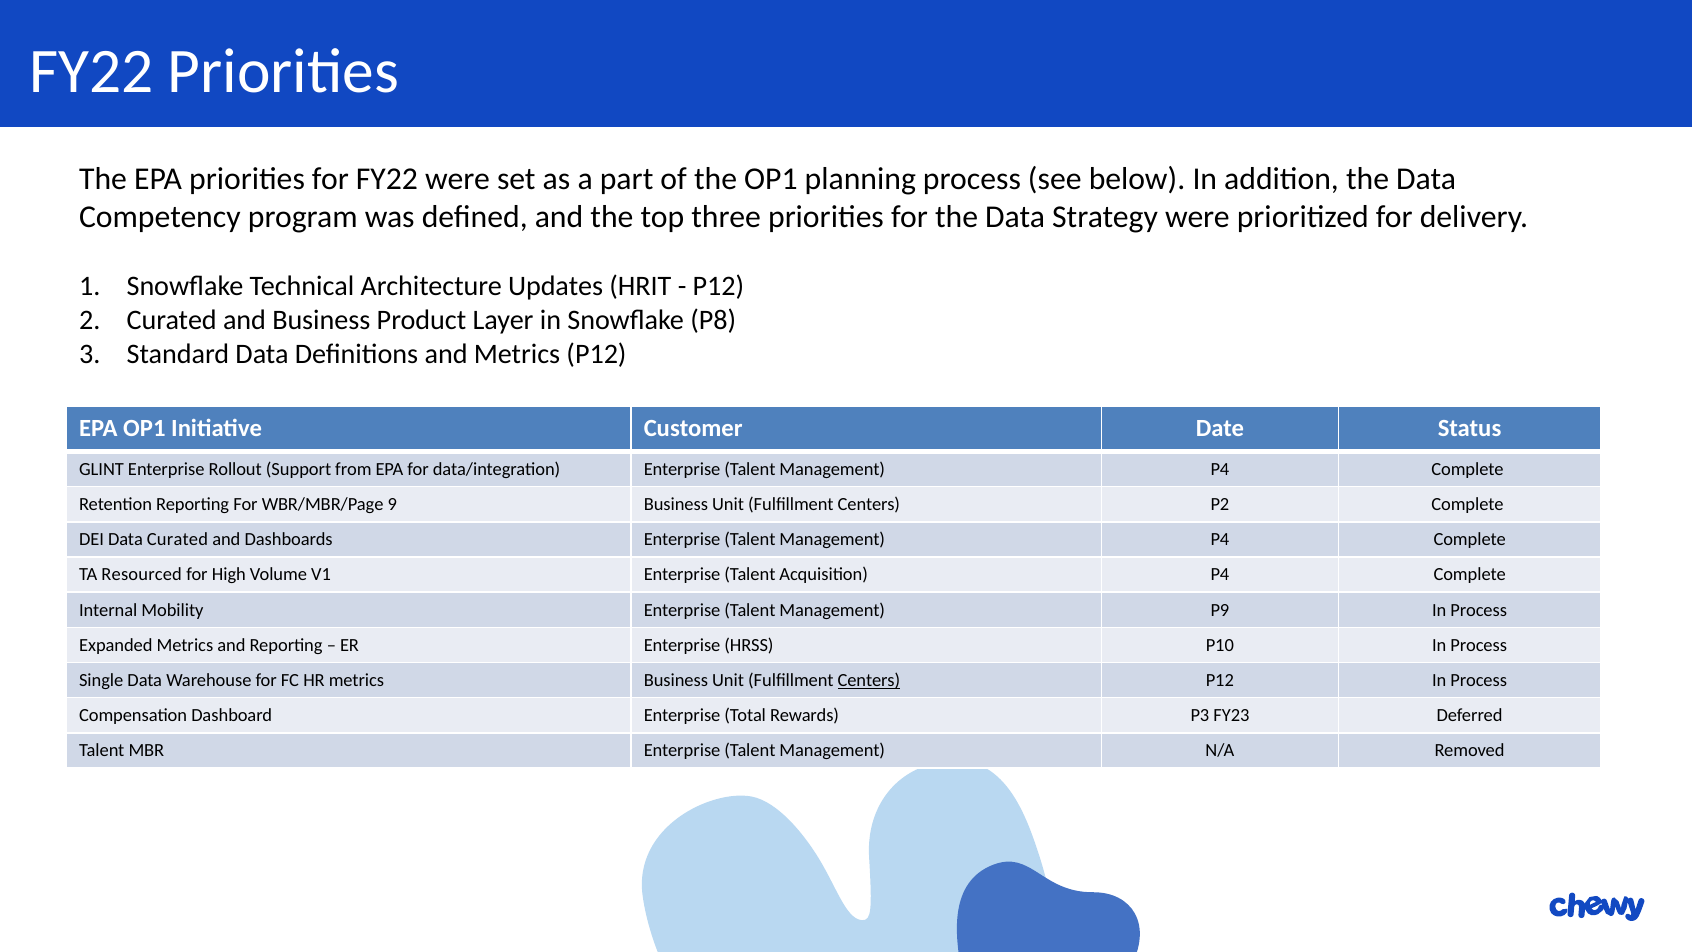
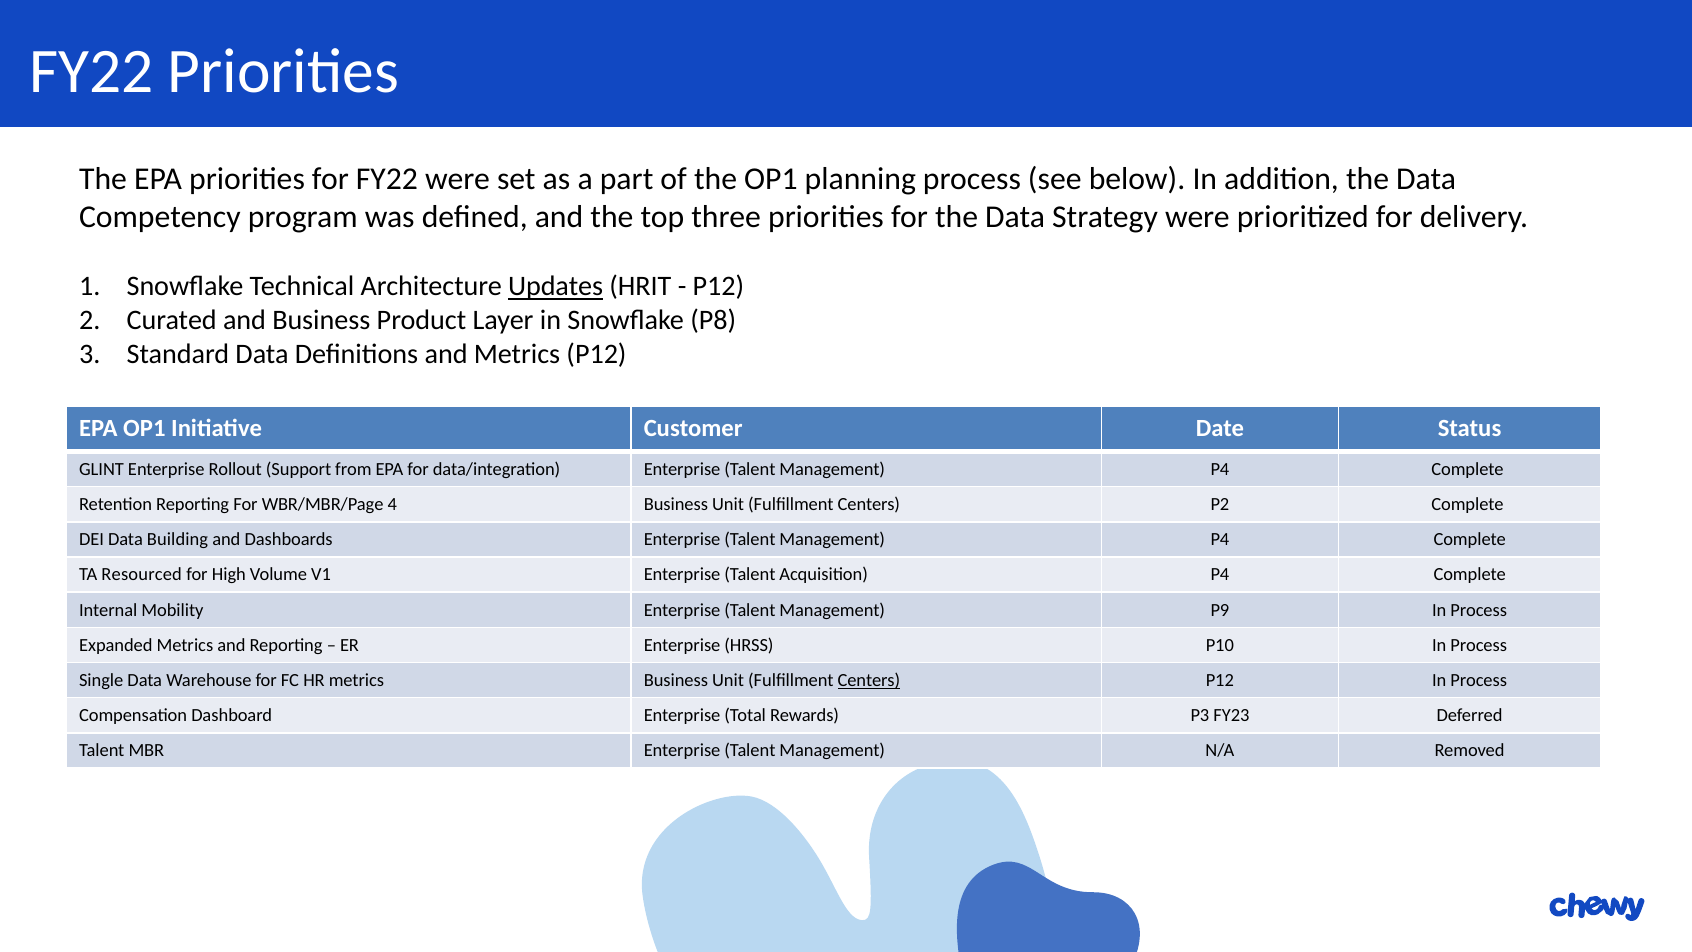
Updates underline: none -> present (556, 287)
9: 9 -> 4 (392, 504)
Data Curated: Curated -> Building (178, 539)
